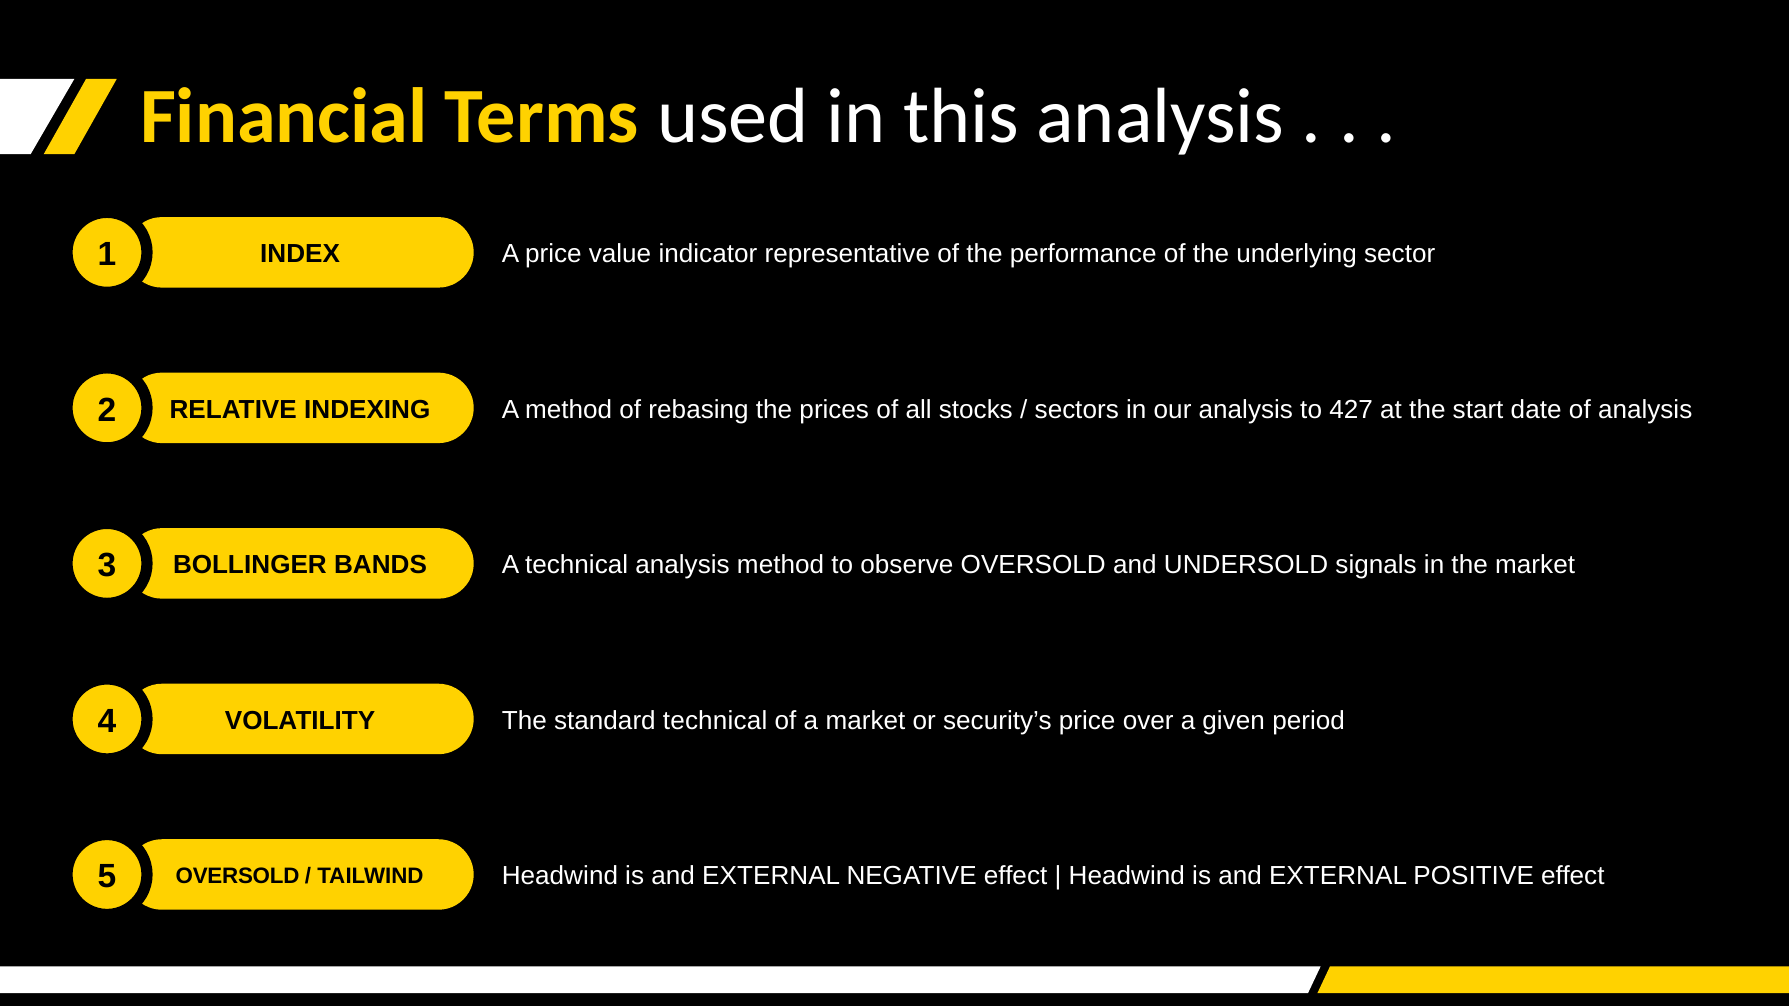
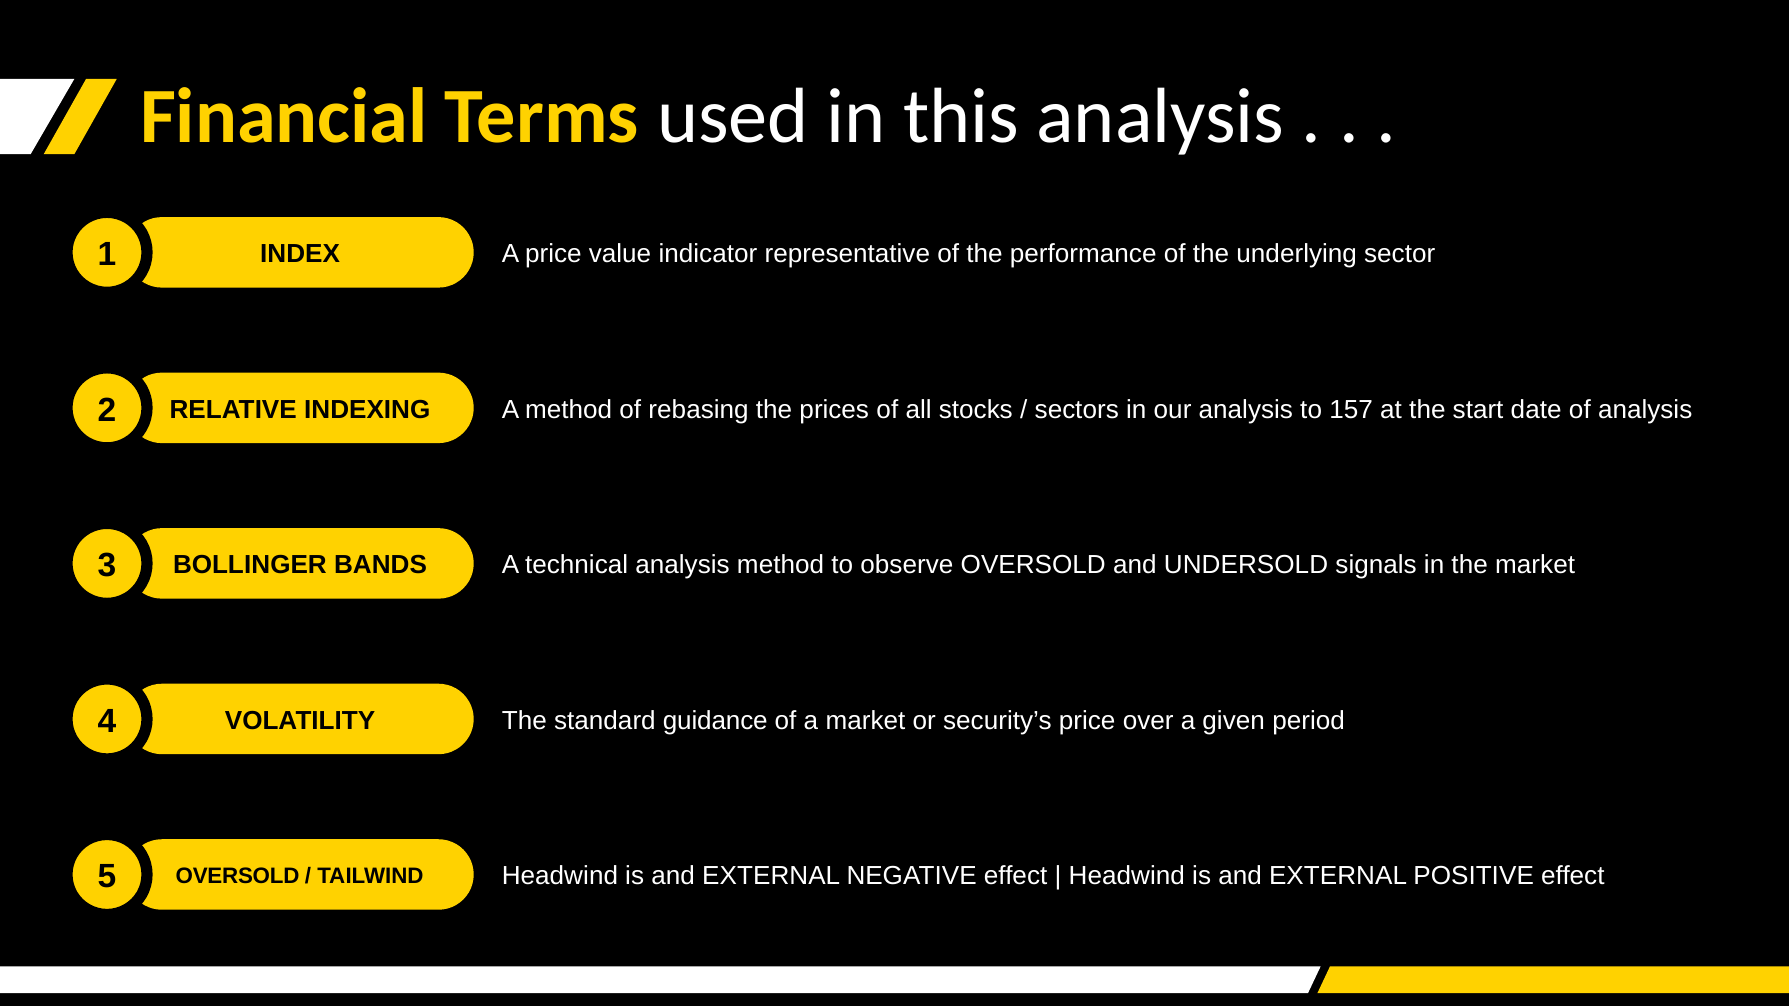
427: 427 -> 157 (1351, 410)
standard technical: technical -> guidance (715, 721)
